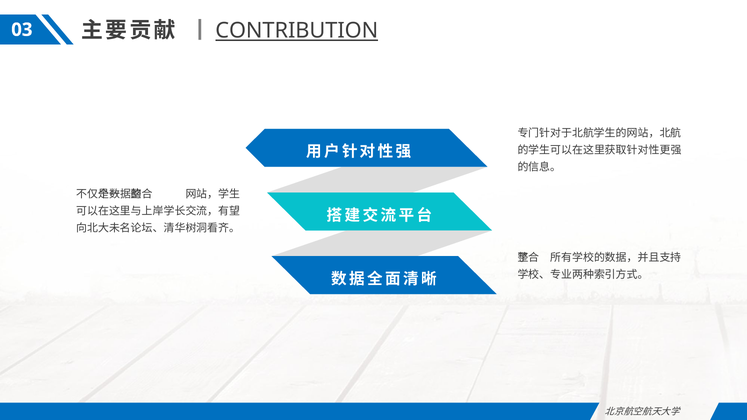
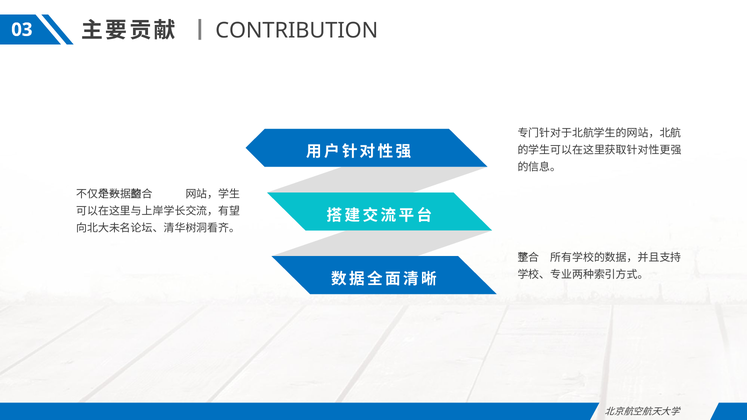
CONTRIBUTION underline: present -> none (297, 31)
